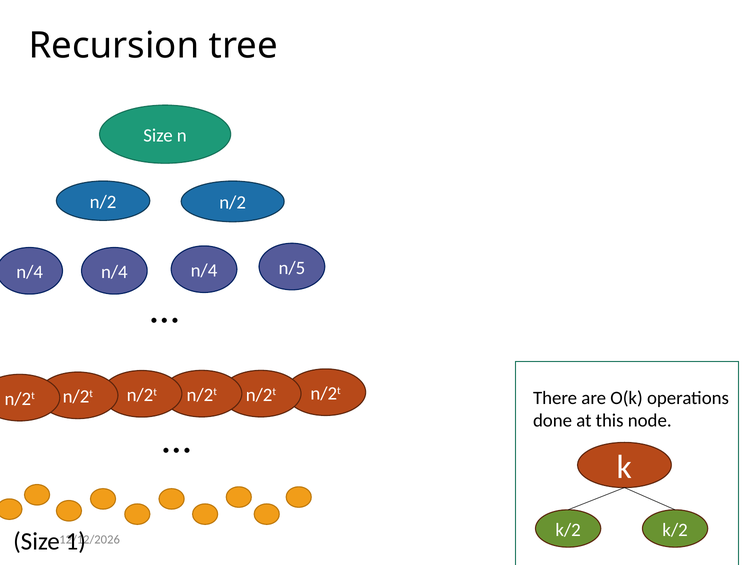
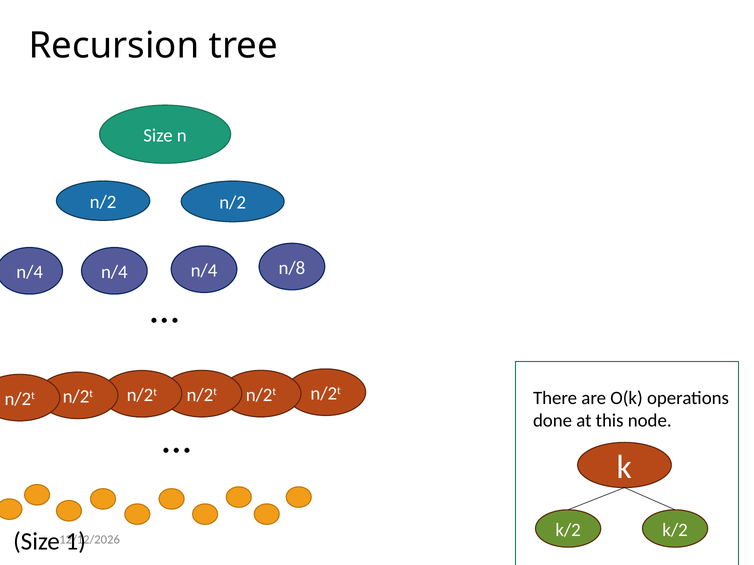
n/5: n/5 -> n/8 (292, 268)
